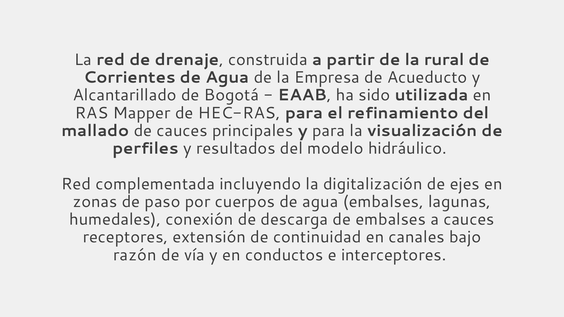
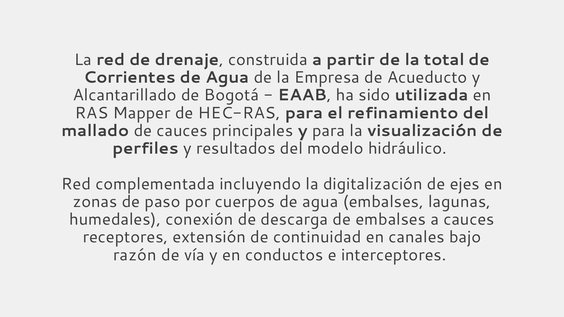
rural: rural -> total (444, 60)
